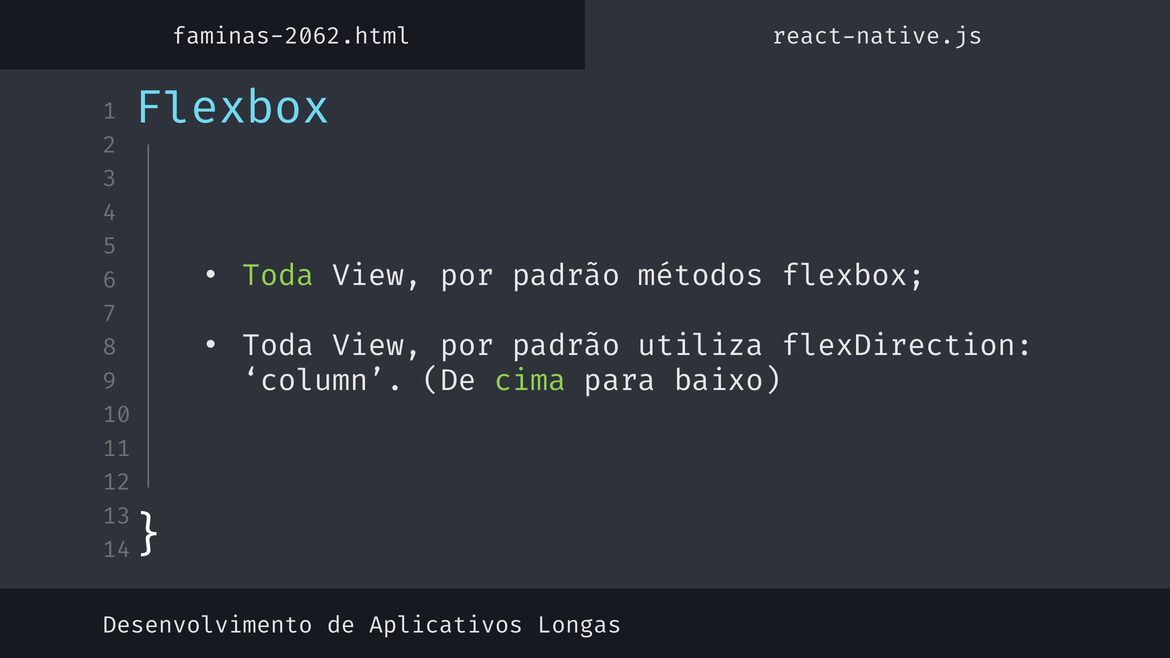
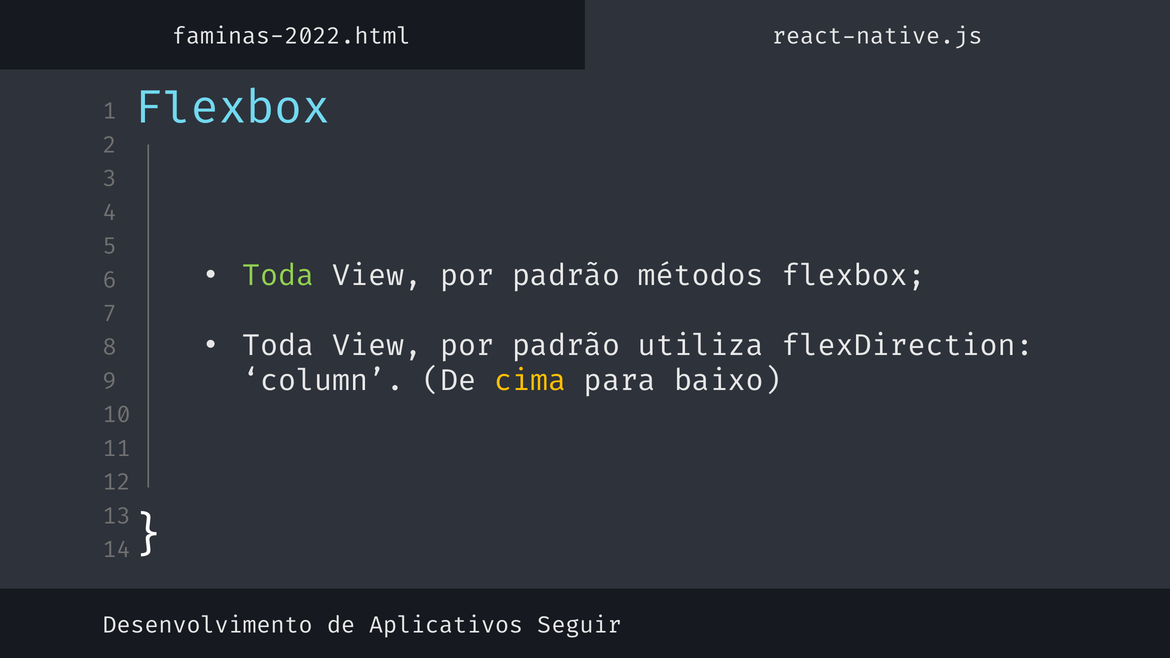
faminas-2062.html: faminas-2062.html -> faminas-2022.html (292, 36)
cima colour: light green -> yellow (530, 381)
Longas: Longas -> Seguir (580, 625)
